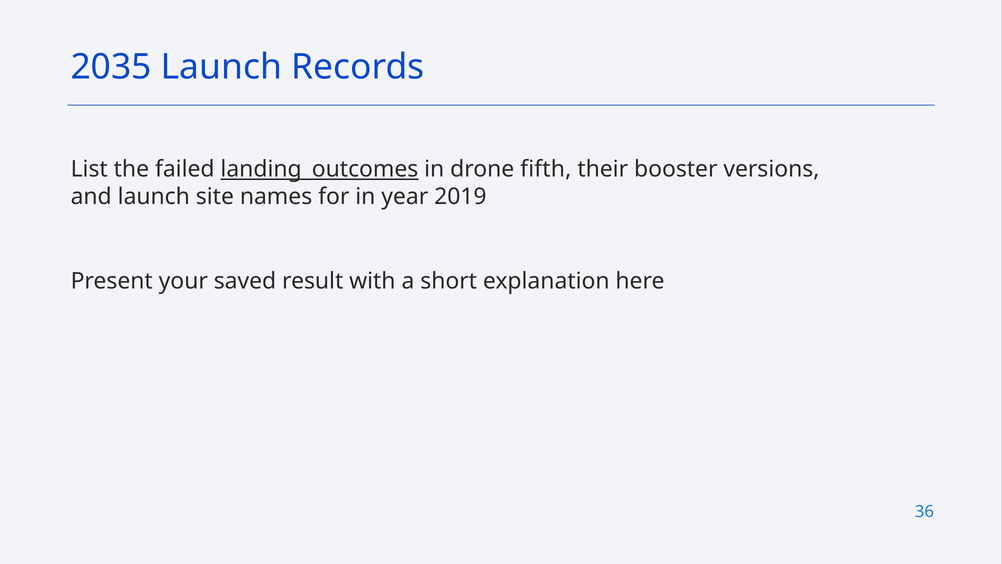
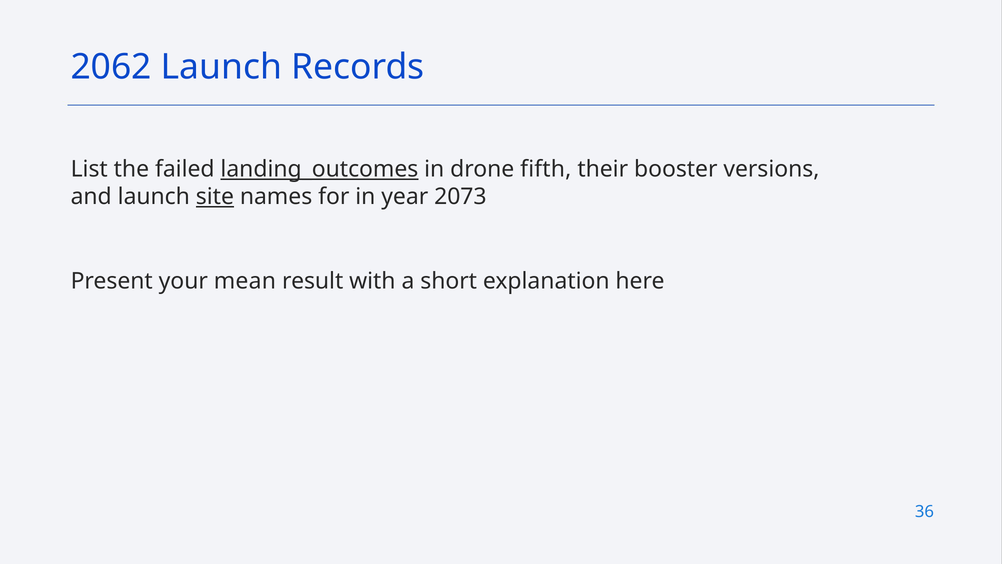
2035: 2035 -> 2062 (111, 67)
site underline: none -> present (215, 197)
2019: 2019 -> 2073 (460, 197)
saved: saved -> mean (245, 281)
